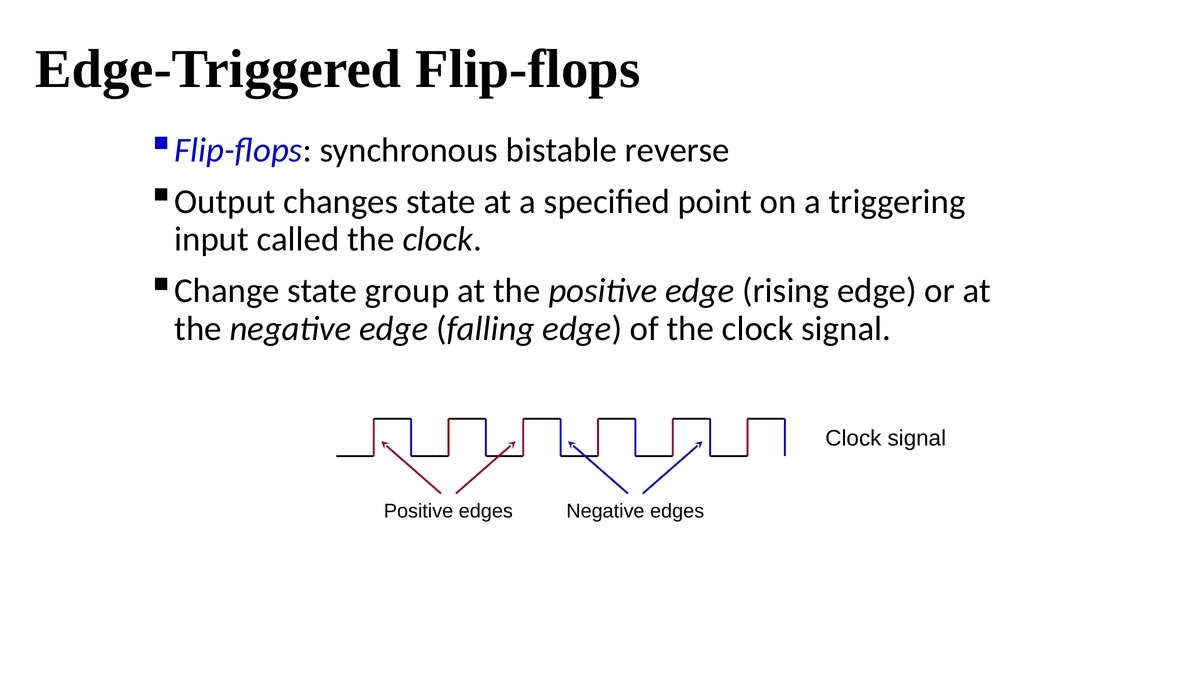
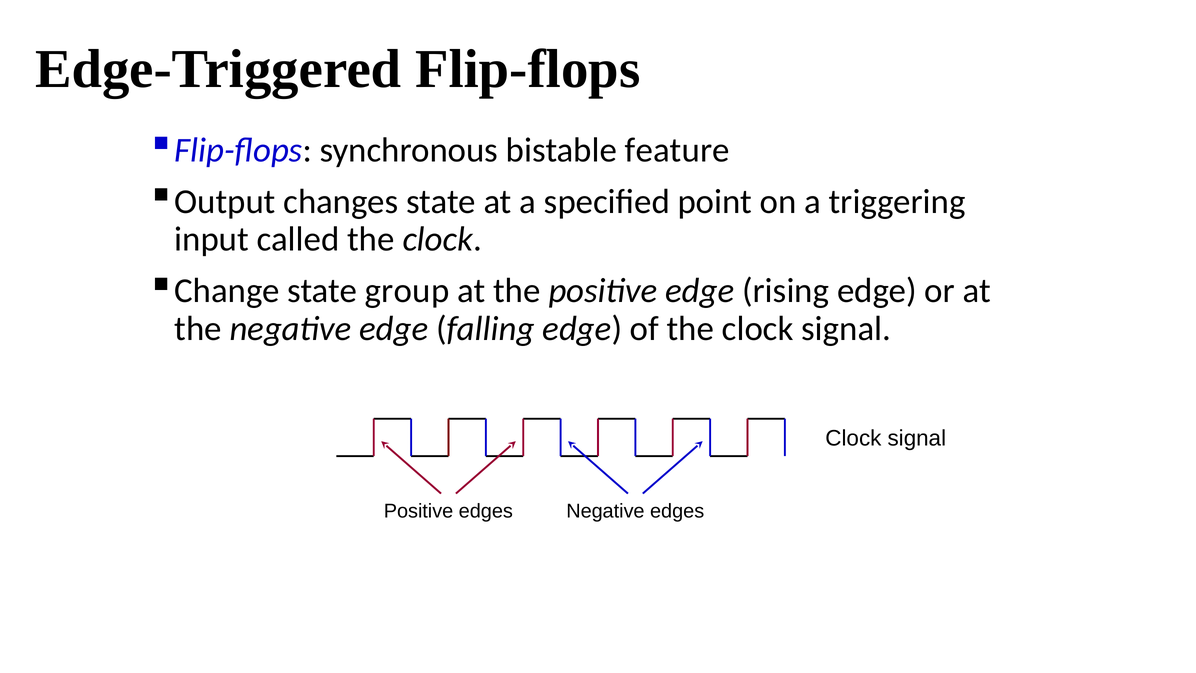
reverse: reverse -> feature (677, 150)
